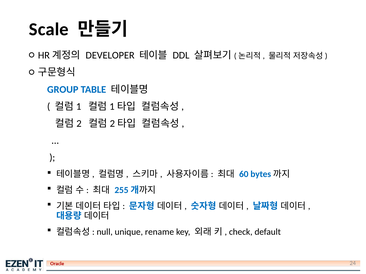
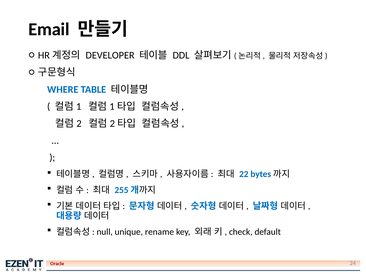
Scale: Scale -> Email (49, 29)
GROUP: GROUP -> WHERE (63, 90)
60: 60 -> 22 (244, 174)
